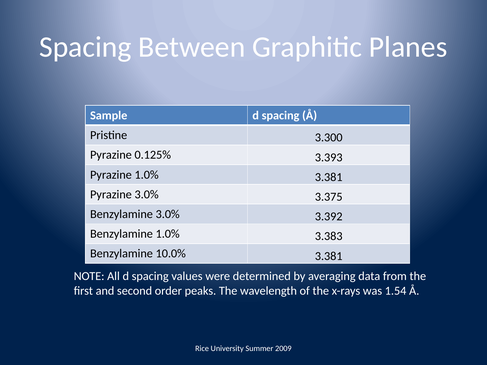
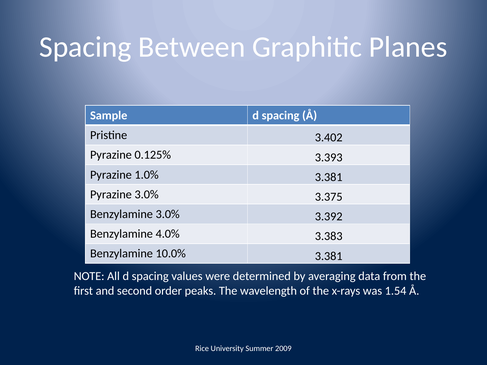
3.300: 3.300 -> 3.402 (329, 138)
Benzylamine 1.0%: 1.0% -> 4.0% (168, 234)
